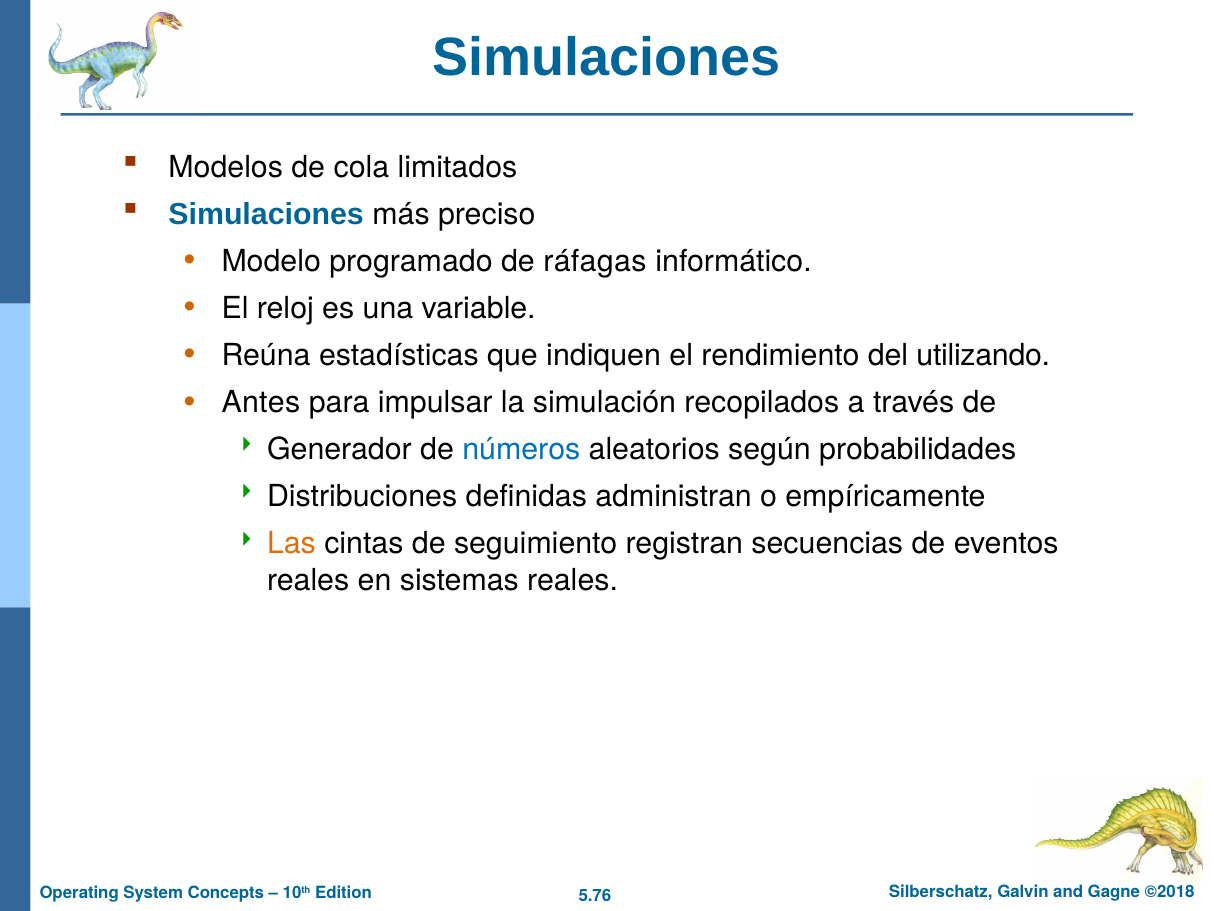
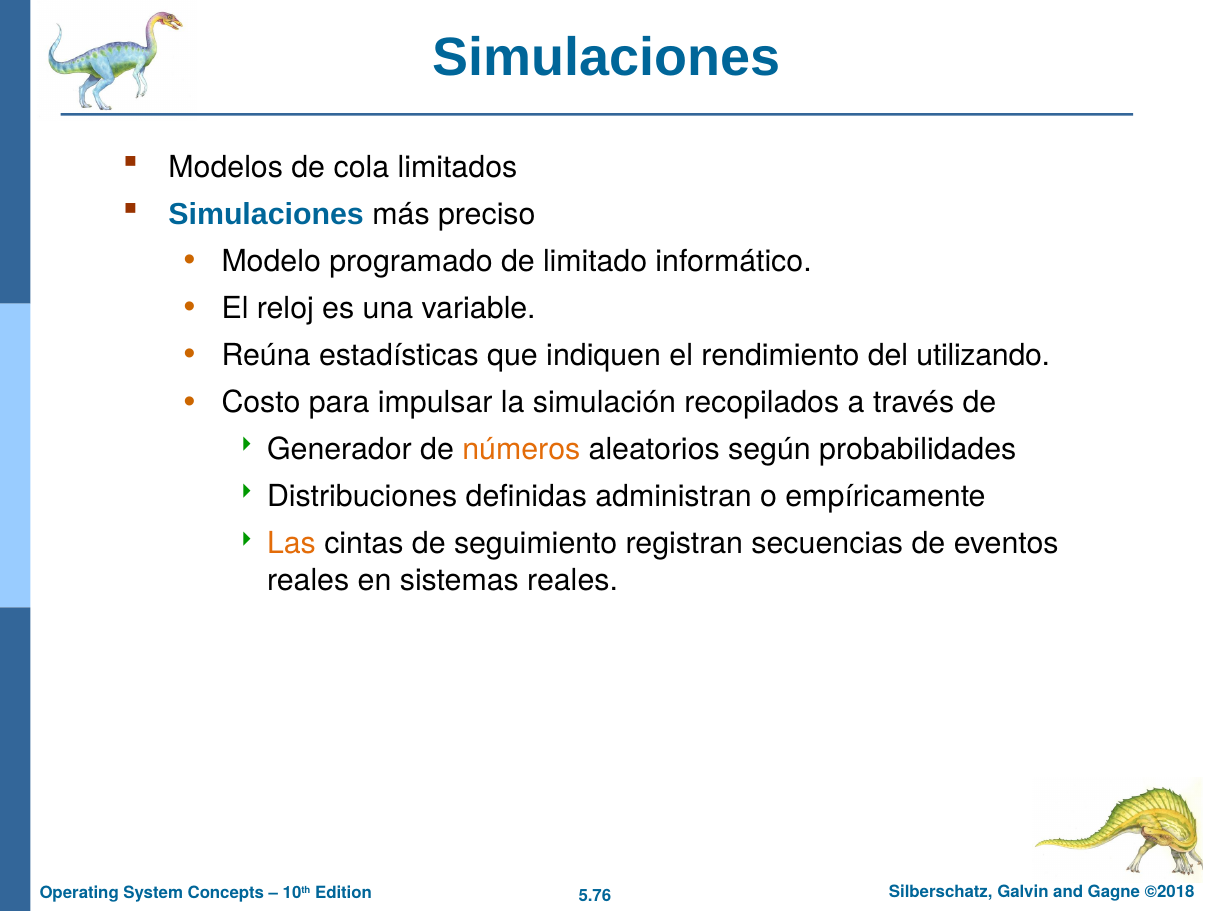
ráfagas: ráfagas -> limitado (595, 261)
Antes: Antes -> Costo (261, 402)
números colour: blue -> orange (521, 449)
